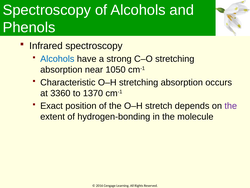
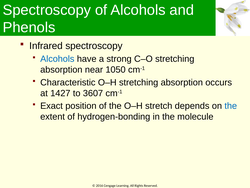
3360: 3360 -> 1427 (60, 93)
1370: 1370 -> 3607 (93, 93)
the colour: purple -> blue (231, 106)
